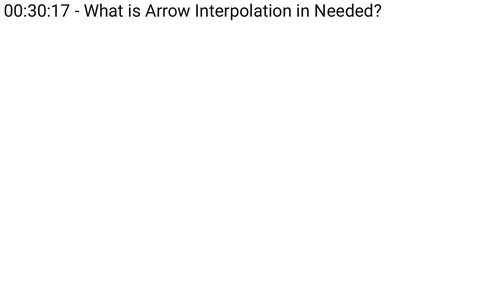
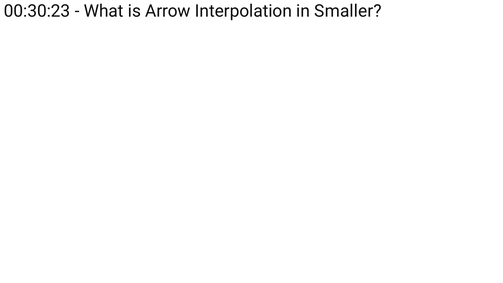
00:30:17: 00:30:17 -> 00:30:23 (37, 11)
Needed: Needed -> Smaller (348, 11)
